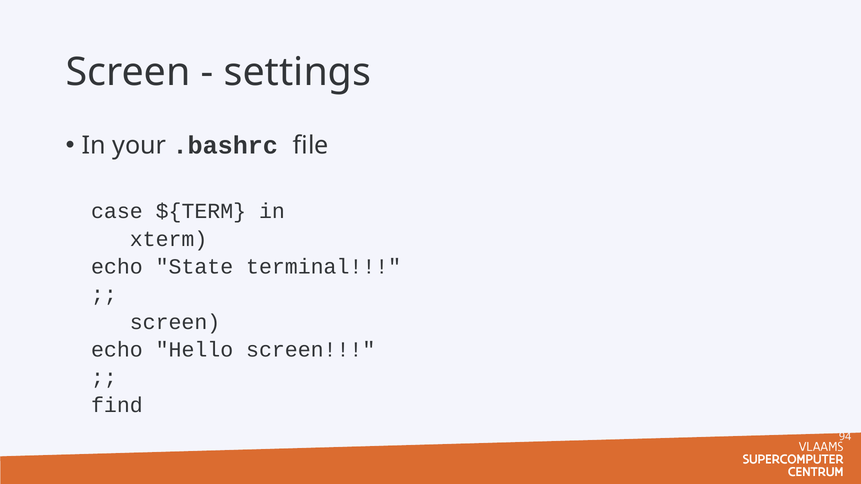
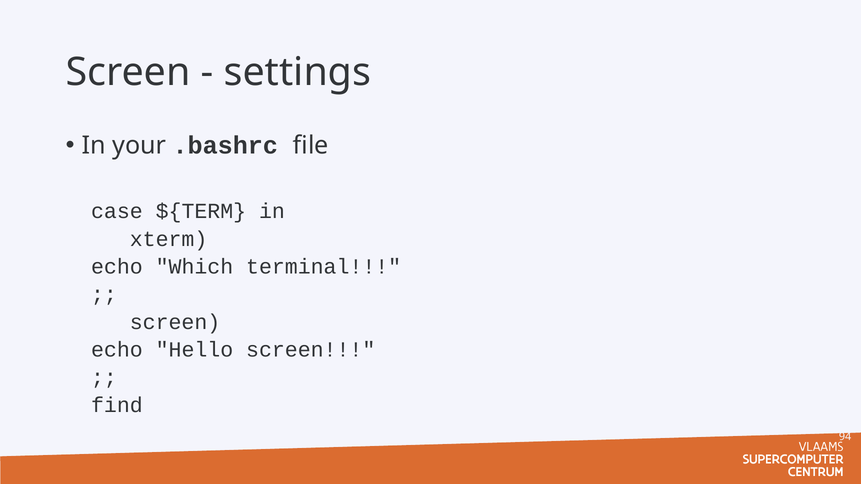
State: State -> Which (194, 267)
